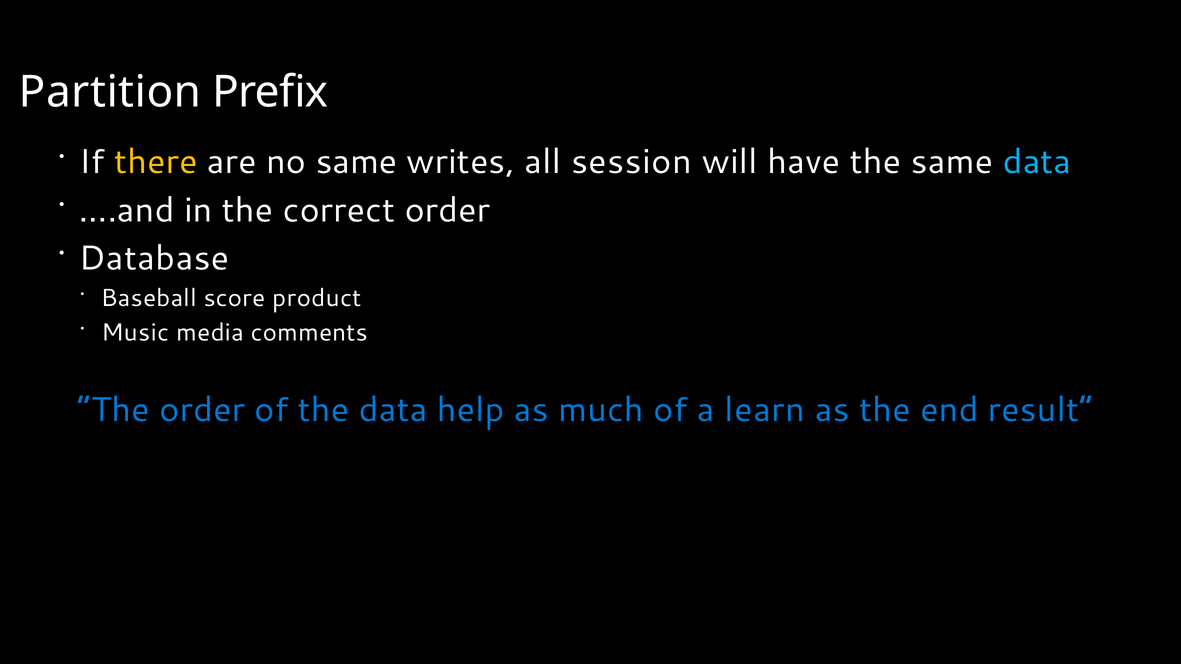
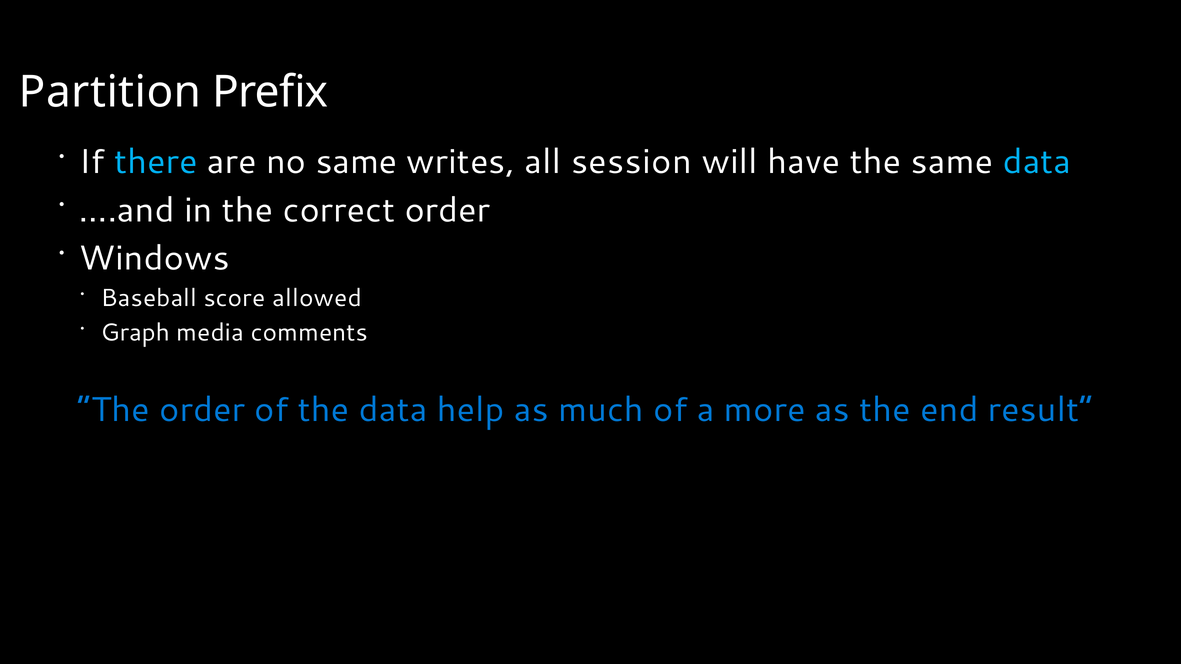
there colour: yellow -> light blue (156, 162)
Database: Database -> Windows (154, 259)
product: product -> allowed (317, 298)
Music: Music -> Graph (135, 333)
learn: learn -> more (765, 410)
